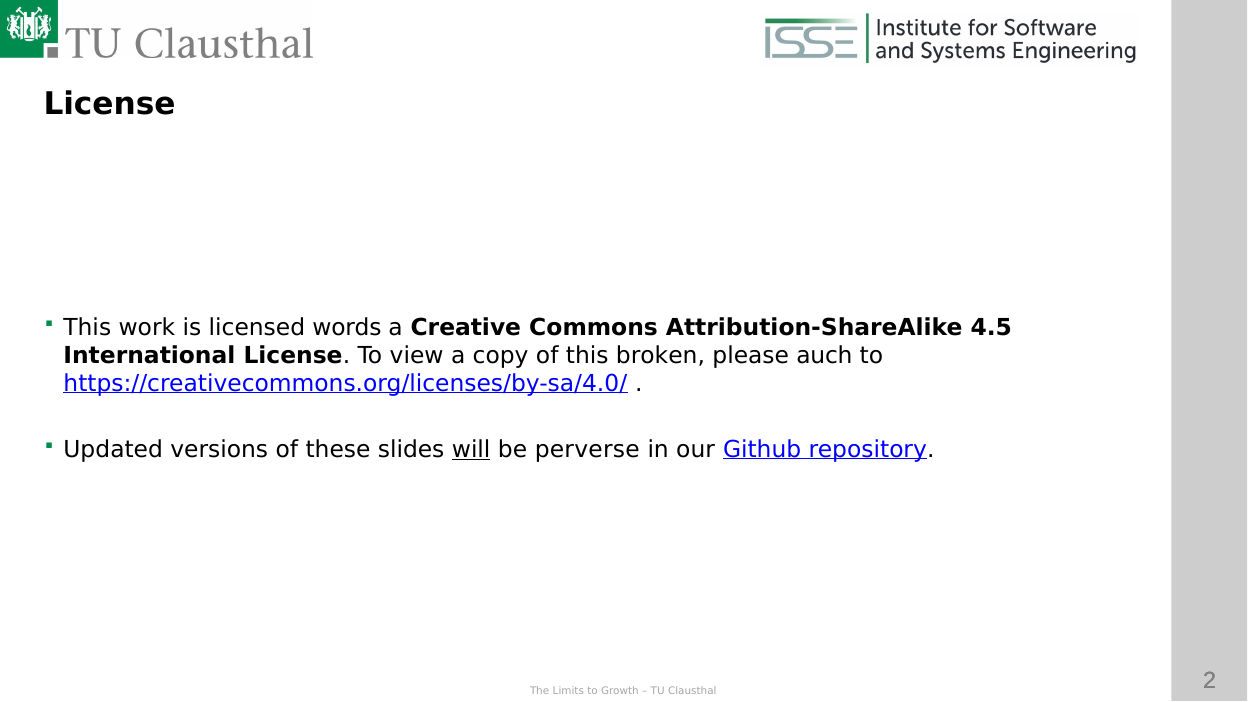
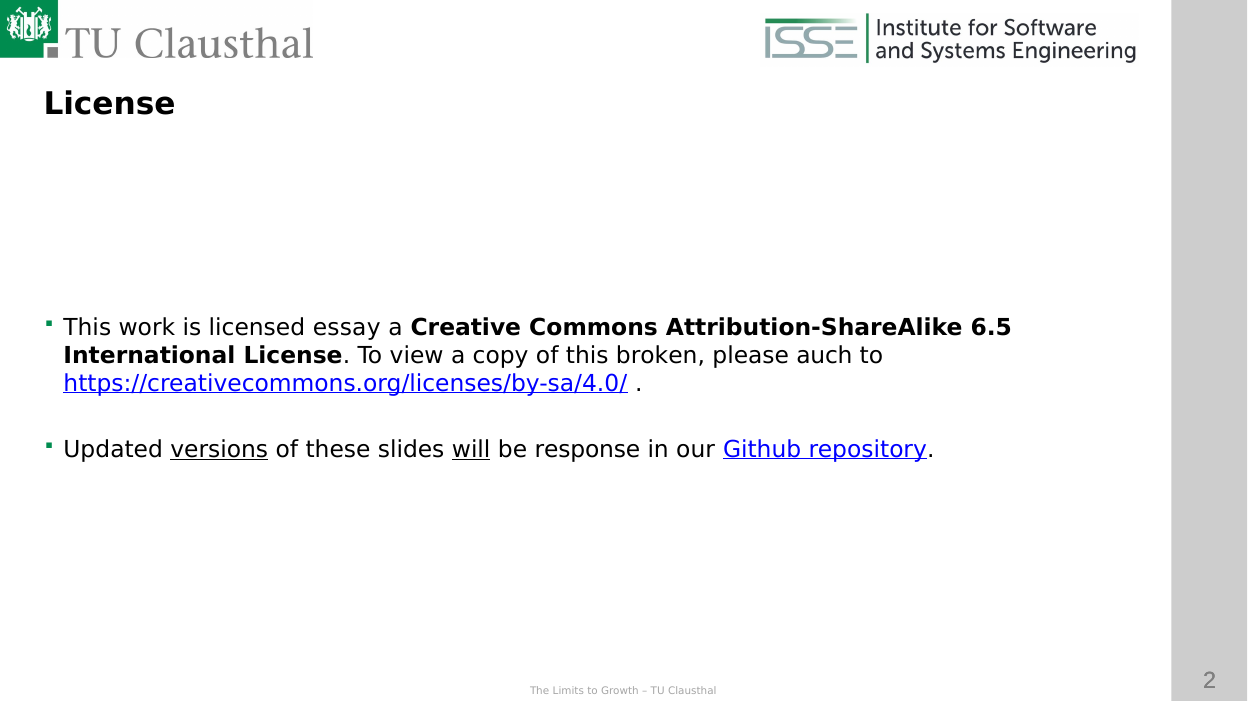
words: words -> essay (347, 328)
4.5: 4.5 -> 6.5 (991, 328)
versions underline: none -> present (219, 450)
perverse: perverse -> response (587, 450)
